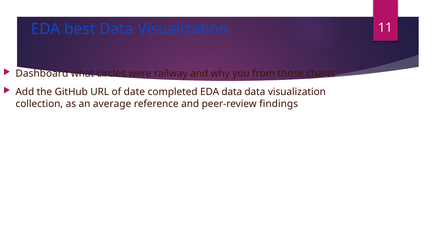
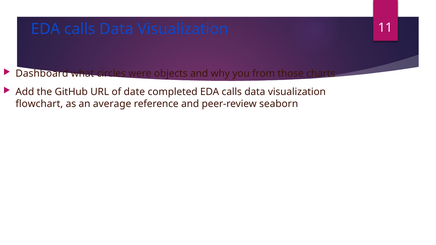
best: best -> calls (80, 29)
railway: railway -> objects (171, 74)
completed EDA data: data -> calls (232, 92)
collection: collection -> flowchart (39, 104)
findings: findings -> seaborn (279, 104)
